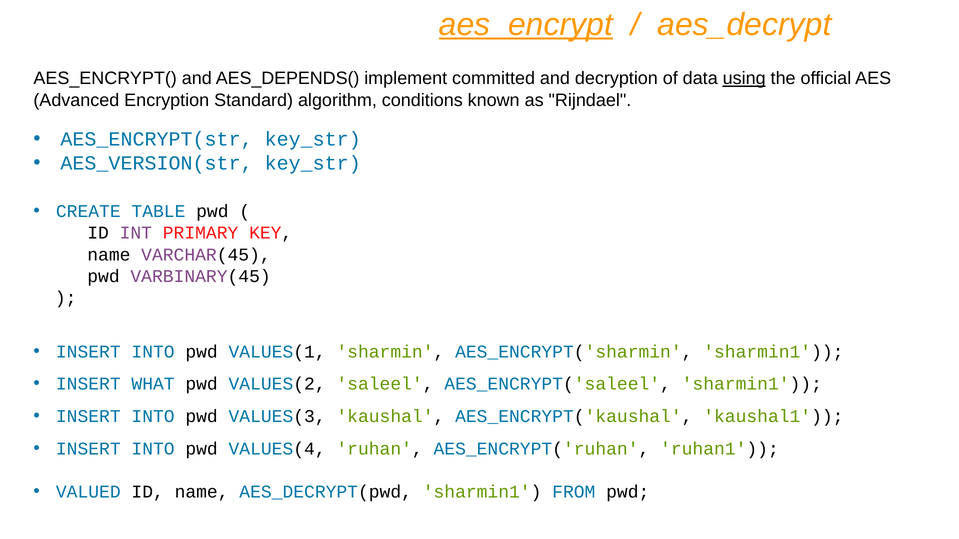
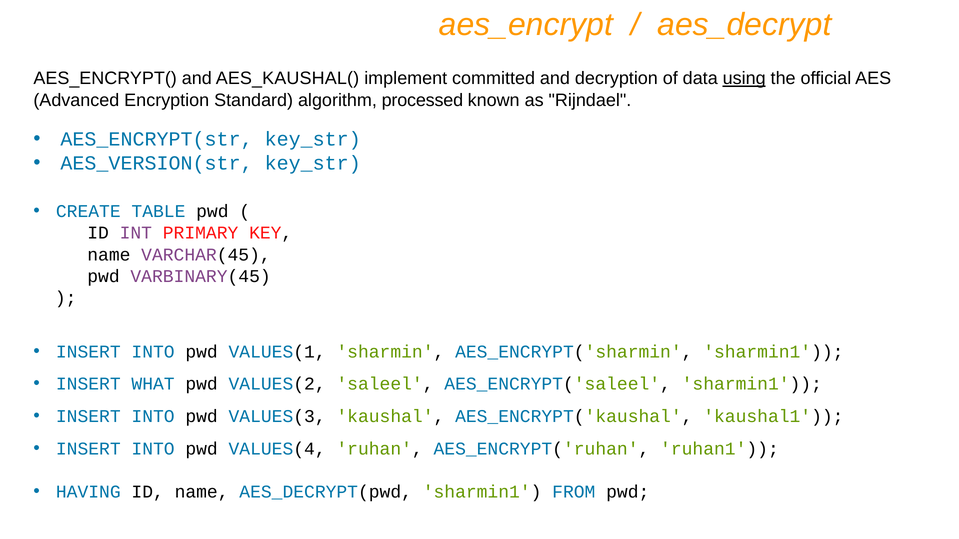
aes_encrypt underline: present -> none (526, 25)
AES_DEPENDS(: AES_DEPENDS( -> AES_KAUSHAL( (287, 79)
conditions: conditions -> processed (422, 100)
VALUED: VALUED -> HAVING (88, 492)
